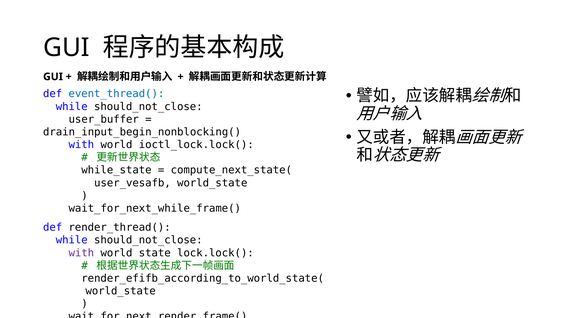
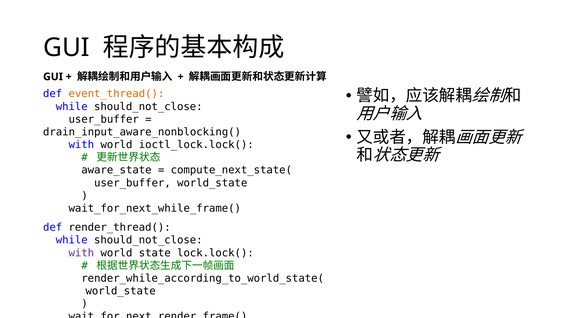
event_thread( colour: blue -> orange (116, 94)
drain_input_begin_nonblocking(: drain_input_begin_nonblocking( -> drain_input_aware_nonblocking( (142, 132)
while_state: while_state -> aware_state (116, 170)
user_vesafb: user_vesafb -> user_buffer (132, 183)
render_efifb_according_to_world_state(: render_efifb_according_to_world_state( -> render_while_according_to_world_state( (203, 279)
